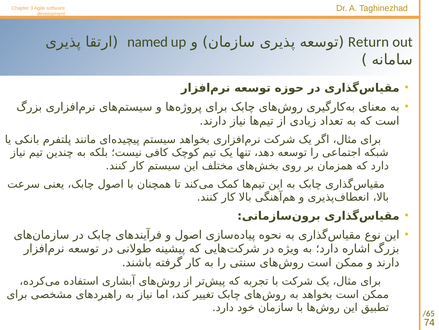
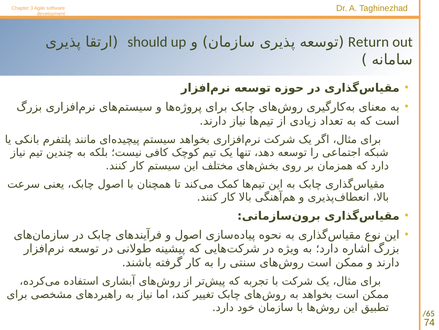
named: named -> should (147, 42)
